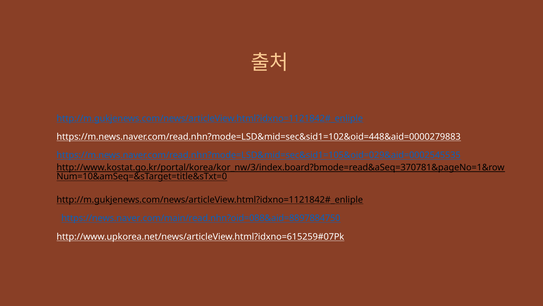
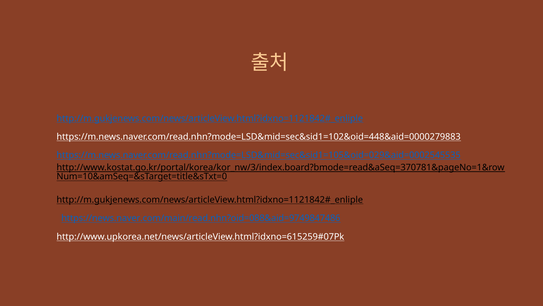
https://news.naver.com/main/read.nhn?oid=088&aid=8897884750: https://news.naver.com/main/read.nhn?oid=088&aid=8897884750 -> https://news.naver.com/main/read.nhn?oid=088&aid=9749847486 (201, 218)
